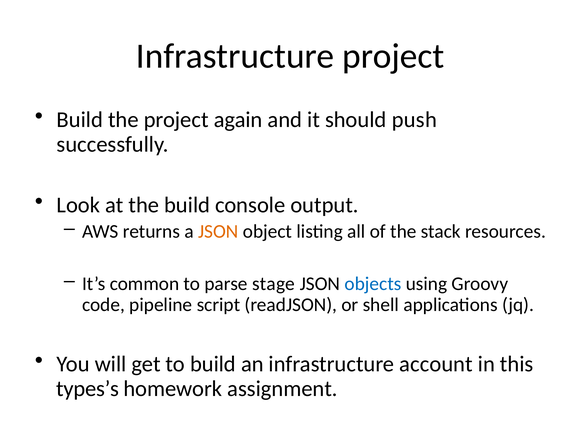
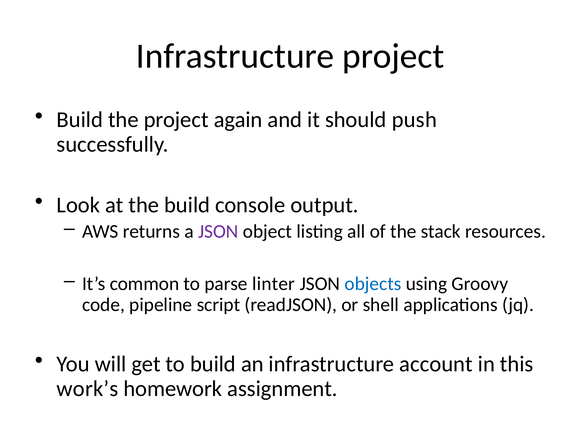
JSON colour: orange -> purple (218, 231)
stage: stage -> linter (274, 284)
types’s: types’s -> work’s (87, 388)
